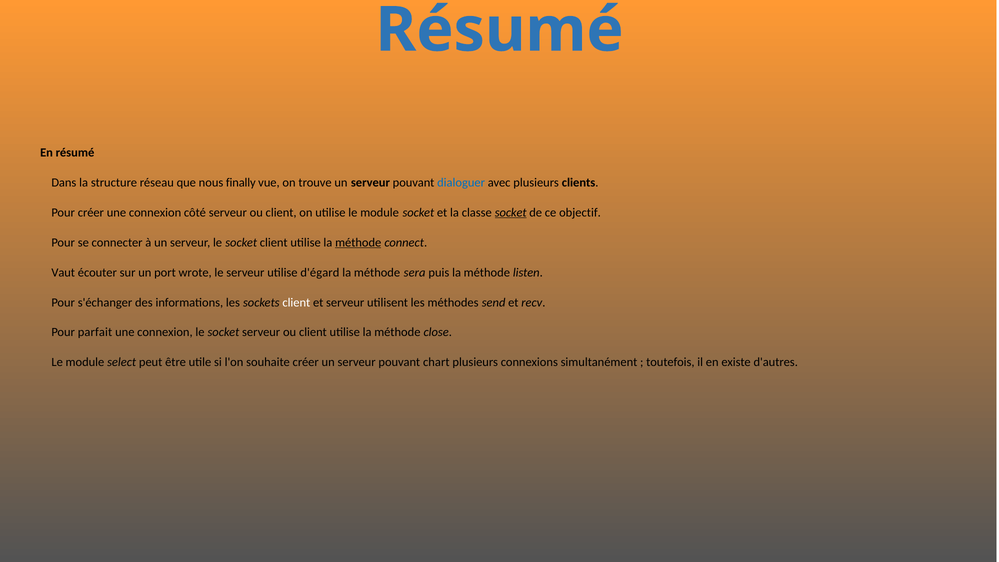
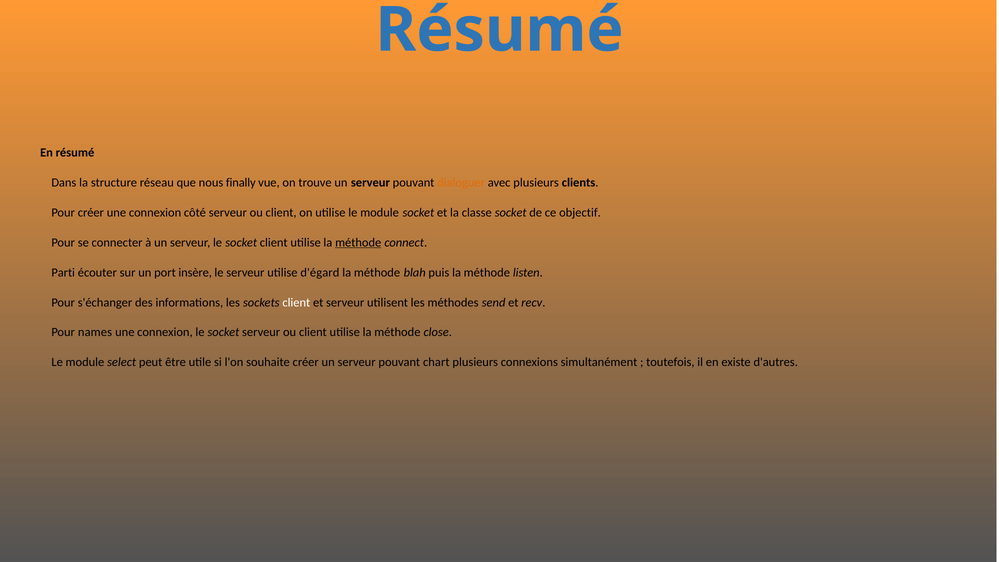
dialoguer colour: blue -> orange (461, 182)
socket underline: present -> none (511, 212)
Vaut: Vaut -> Parti (63, 272)
wrote: wrote -> insère (195, 272)
sera: sera -> blah (415, 272)
parfait: parfait -> names (95, 332)
